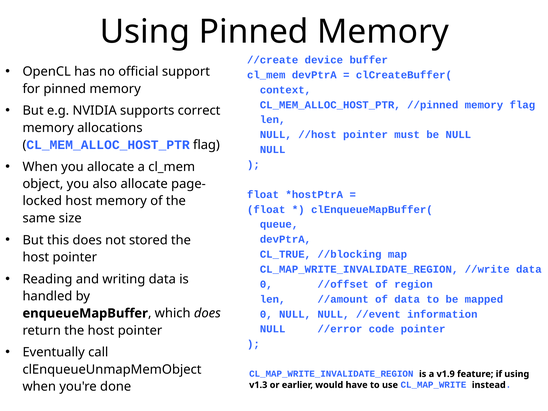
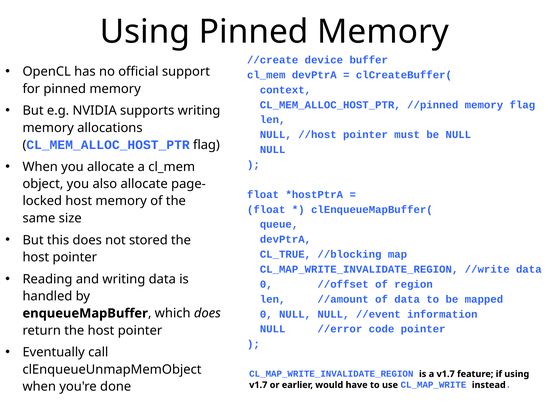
supports correct: correct -> writing (199, 111)
a v1.9: v1.9 -> v1.7 (446, 374)
v1.3: v1.3 -> v1.7 (258, 385)
